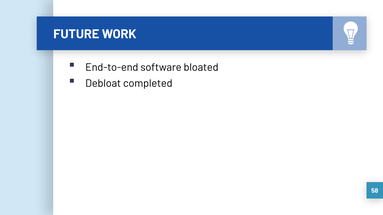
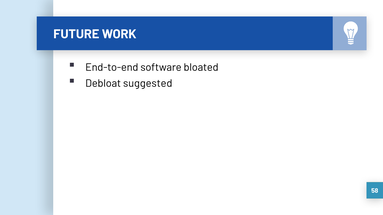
completed: completed -> suggested (148, 83)
